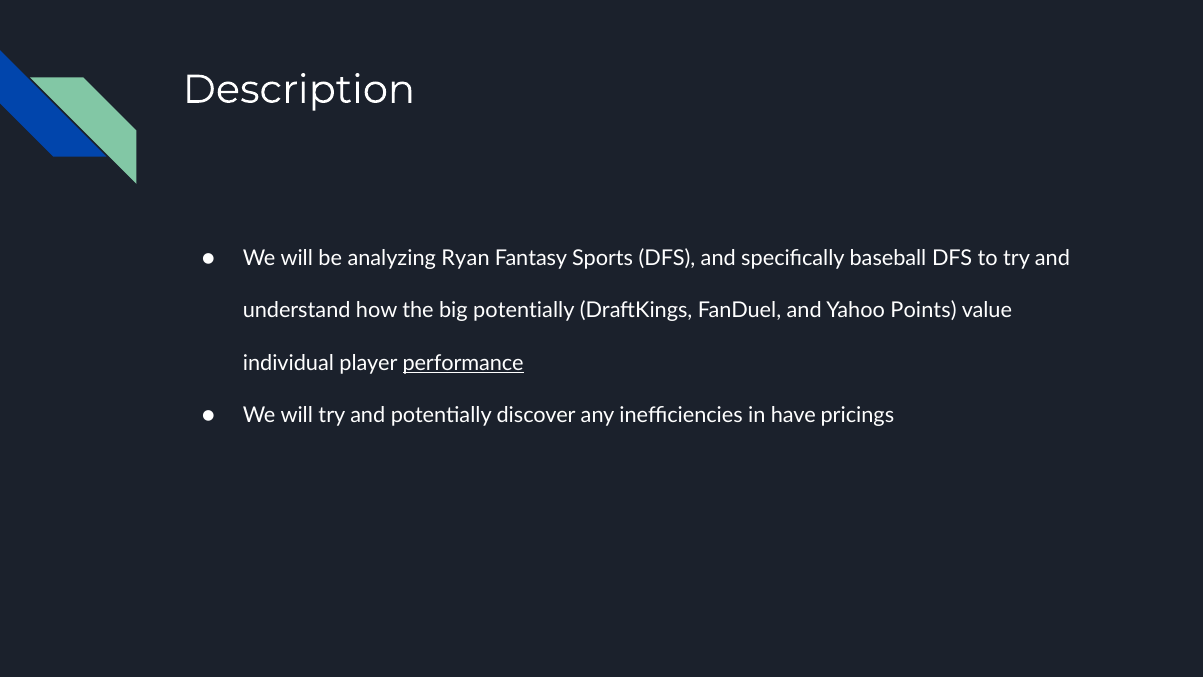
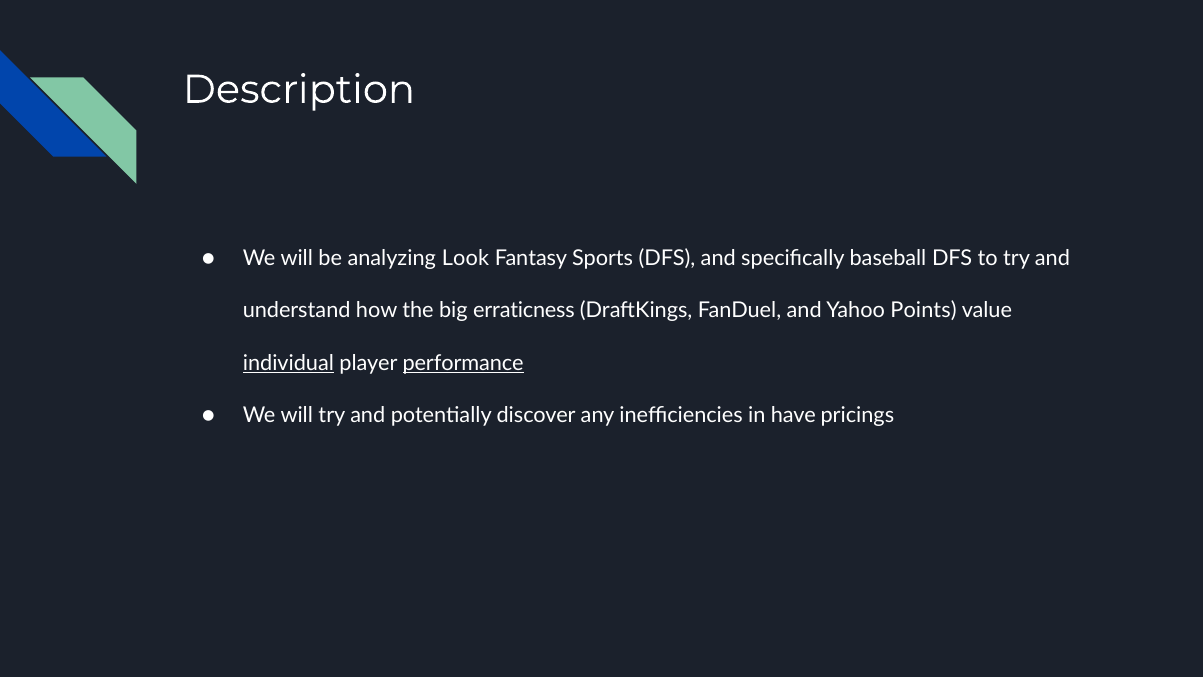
Ryan: Ryan -> Look (466, 259)
big potentially: potentially -> erraticness (524, 311)
individual underline: none -> present (288, 363)
